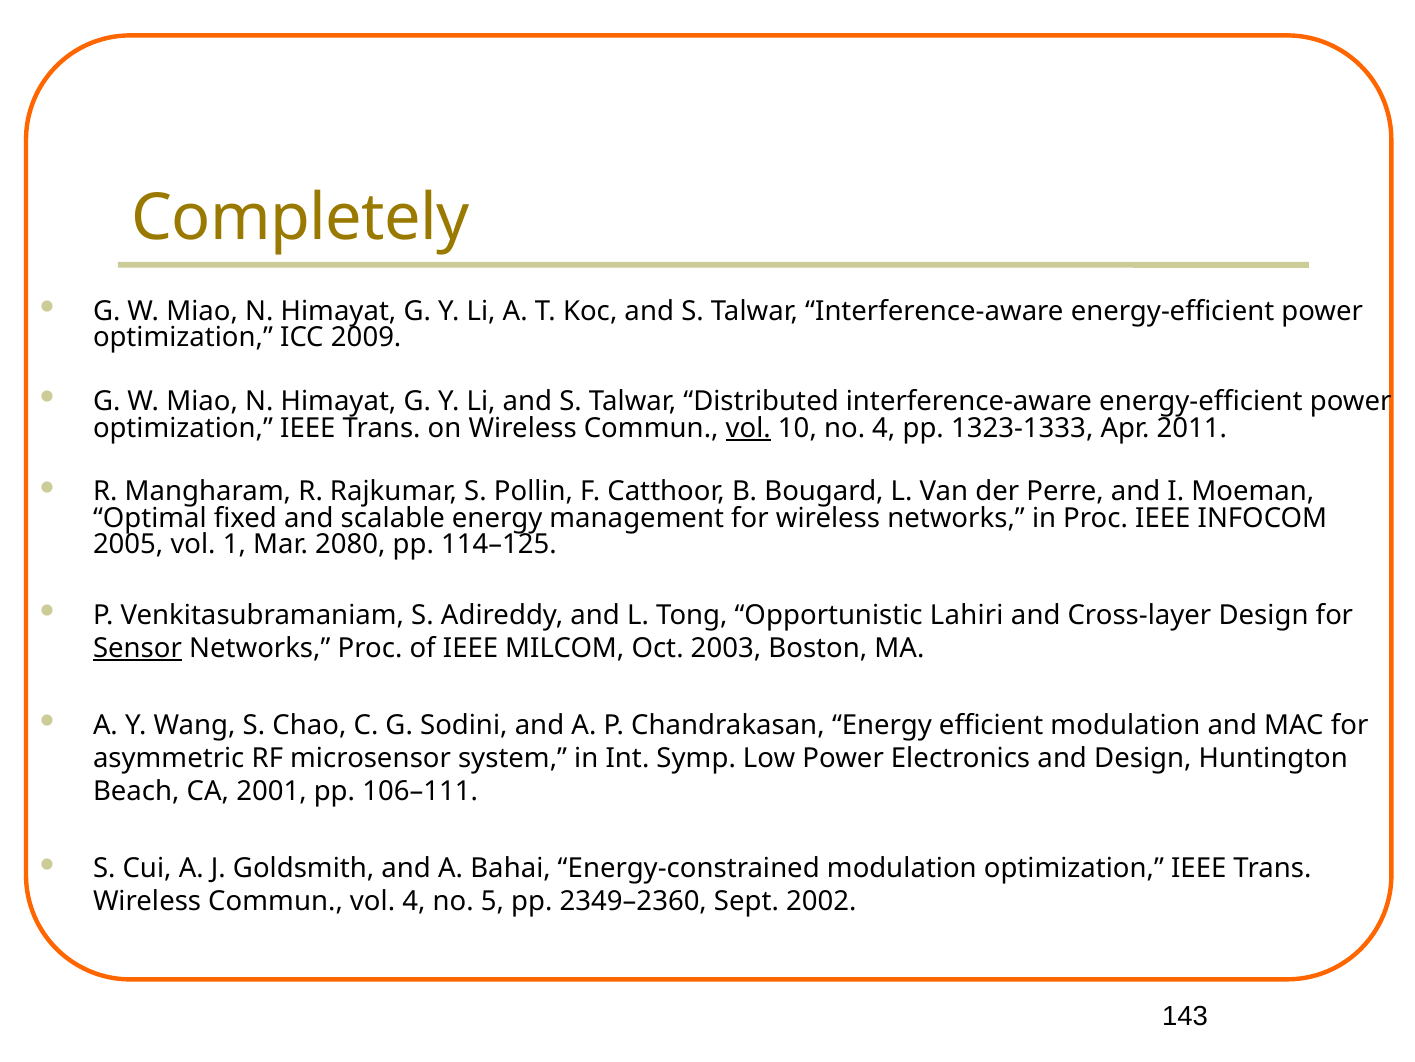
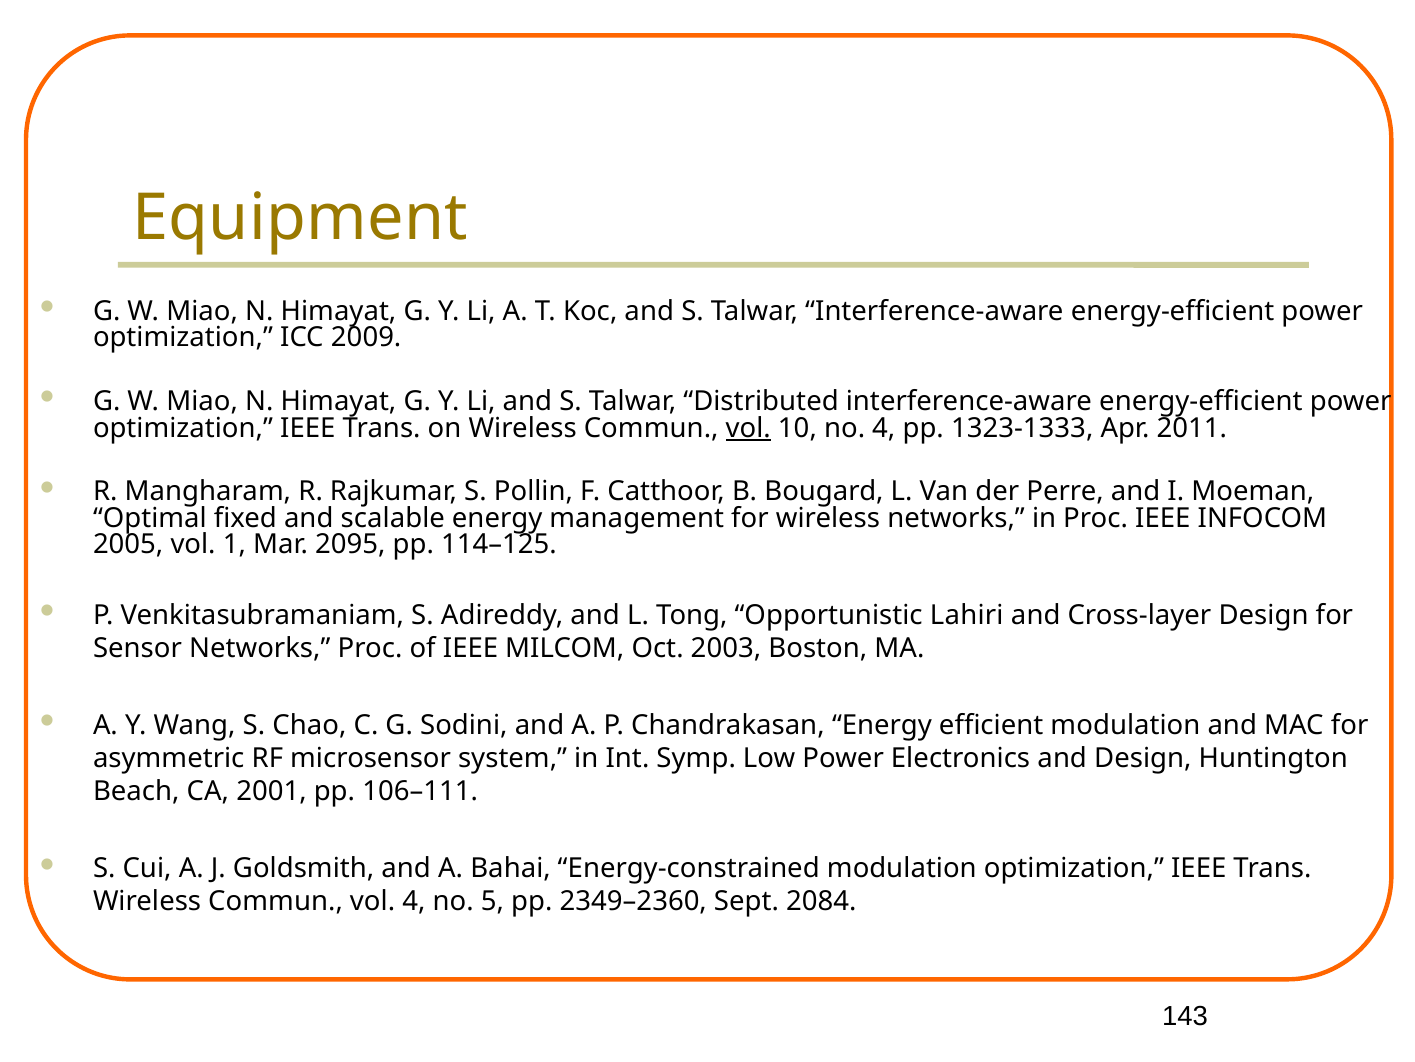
Completely: Completely -> Equipment (300, 218)
2080: 2080 -> 2095 (350, 544)
Sensor underline: present -> none (137, 648)
2002: 2002 -> 2084 (821, 901)
